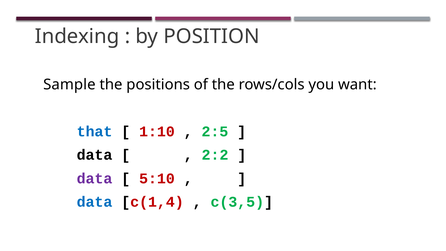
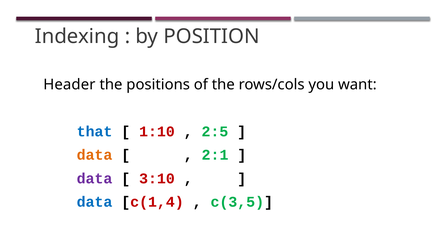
Sample: Sample -> Header (69, 85)
data colour: black -> orange (95, 155)
2:2: 2:2 -> 2:1 (215, 155)
5:10: 5:10 -> 3:10 (157, 178)
